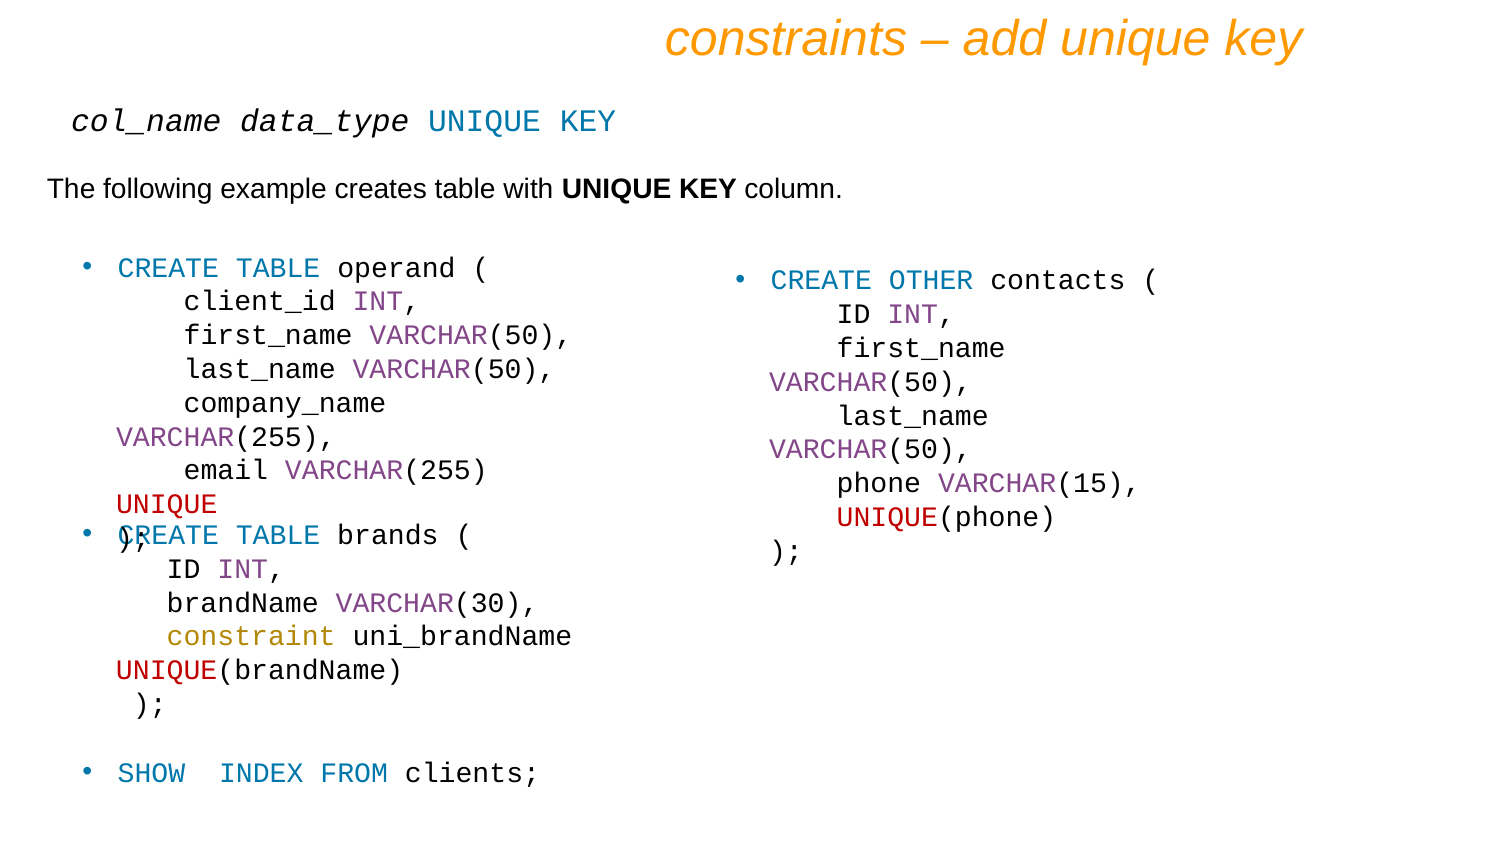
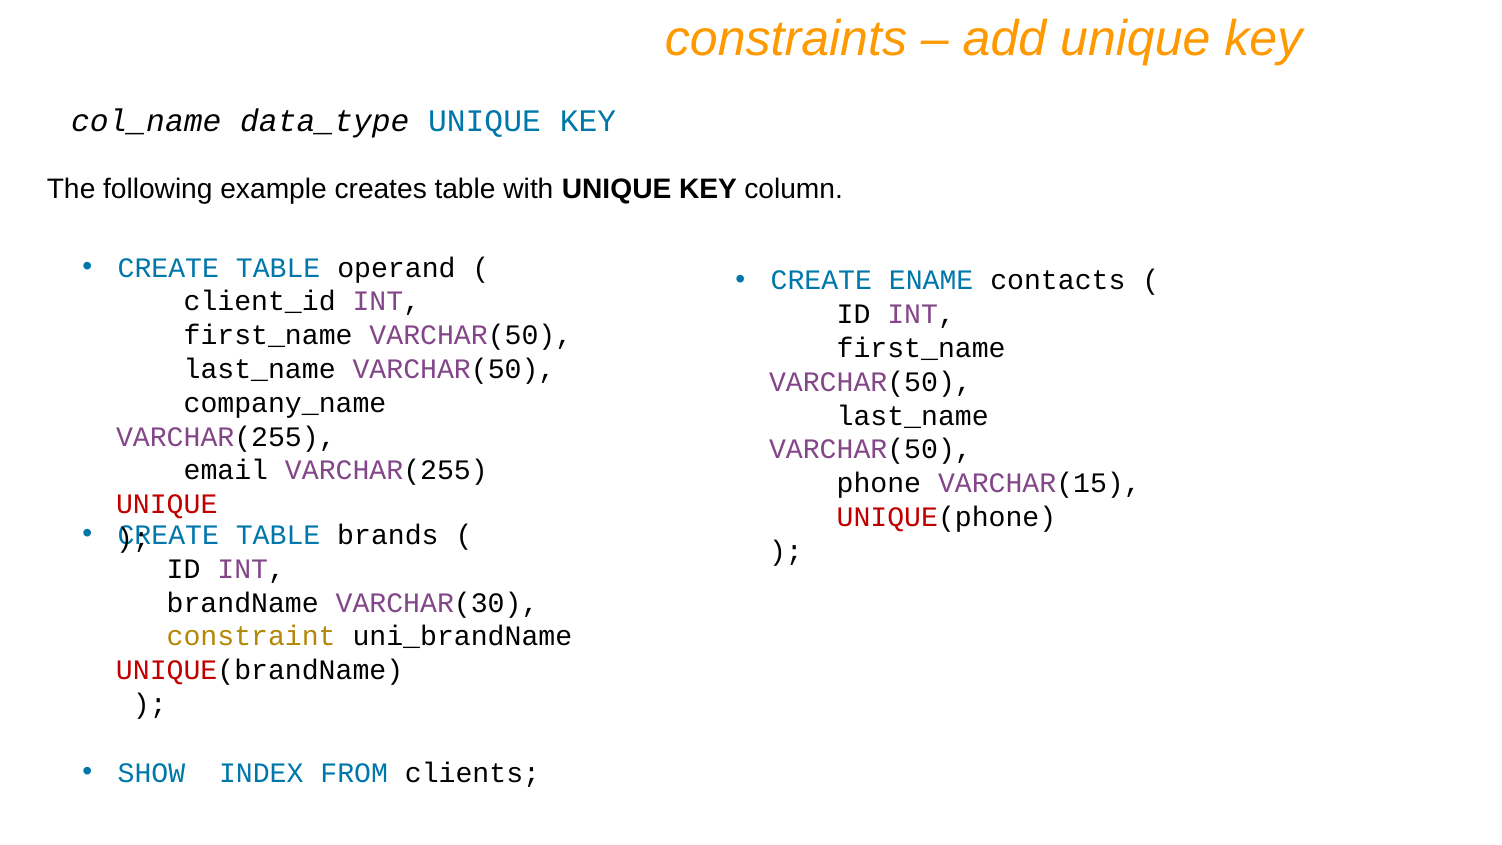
OTHER: OTHER -> ENAME (931, 281)
